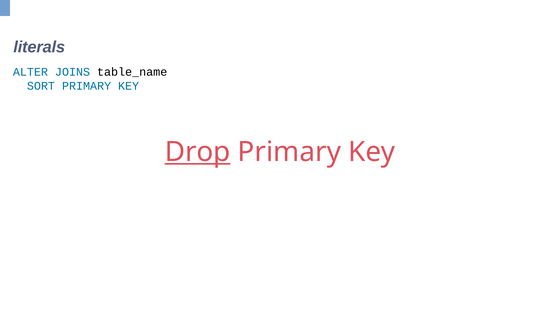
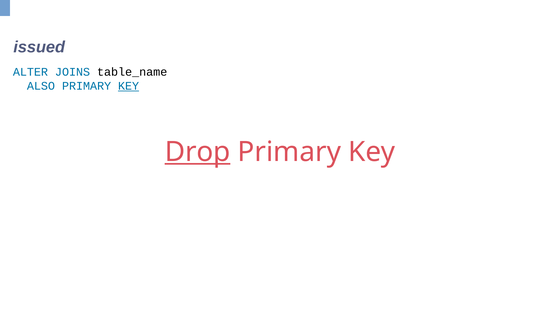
literals: literals -> issued (39, 47)
SORT: SORT -> ALSO (41, 86)
KEY underline: none -> present (129, 86)
